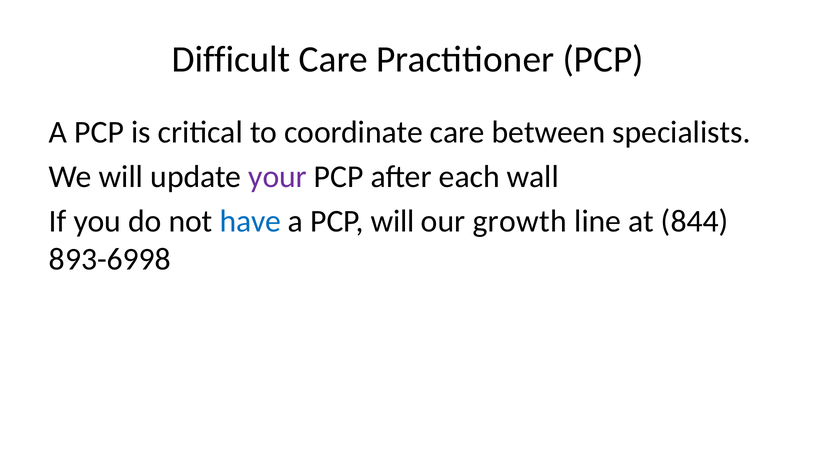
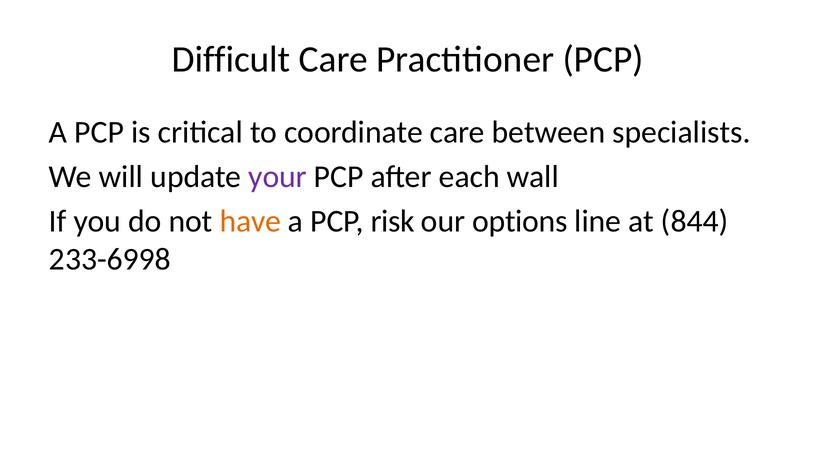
have colour: blue -> orange (250, 221)
PCP will: will -> risk (393, 221)
growth: growth -> options (520, 221)
893-6998: 893-6998 -> 233-6998 (110, 259)
